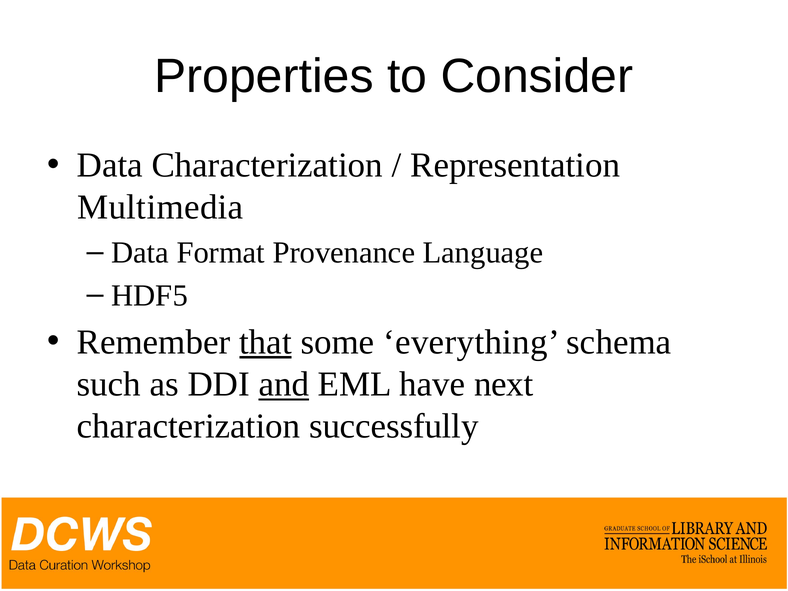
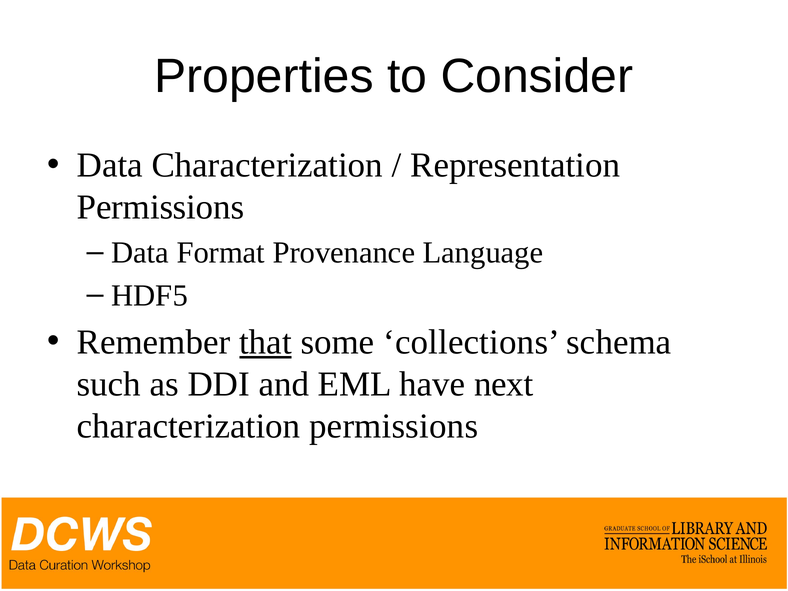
Multimedia: Multimedia -> Permissions (161, 207)
everything: everything -> collections (472, 342)
and underline: present -> none (284, 384)
characterization successfully: successfully -> permissions (394, 426)
